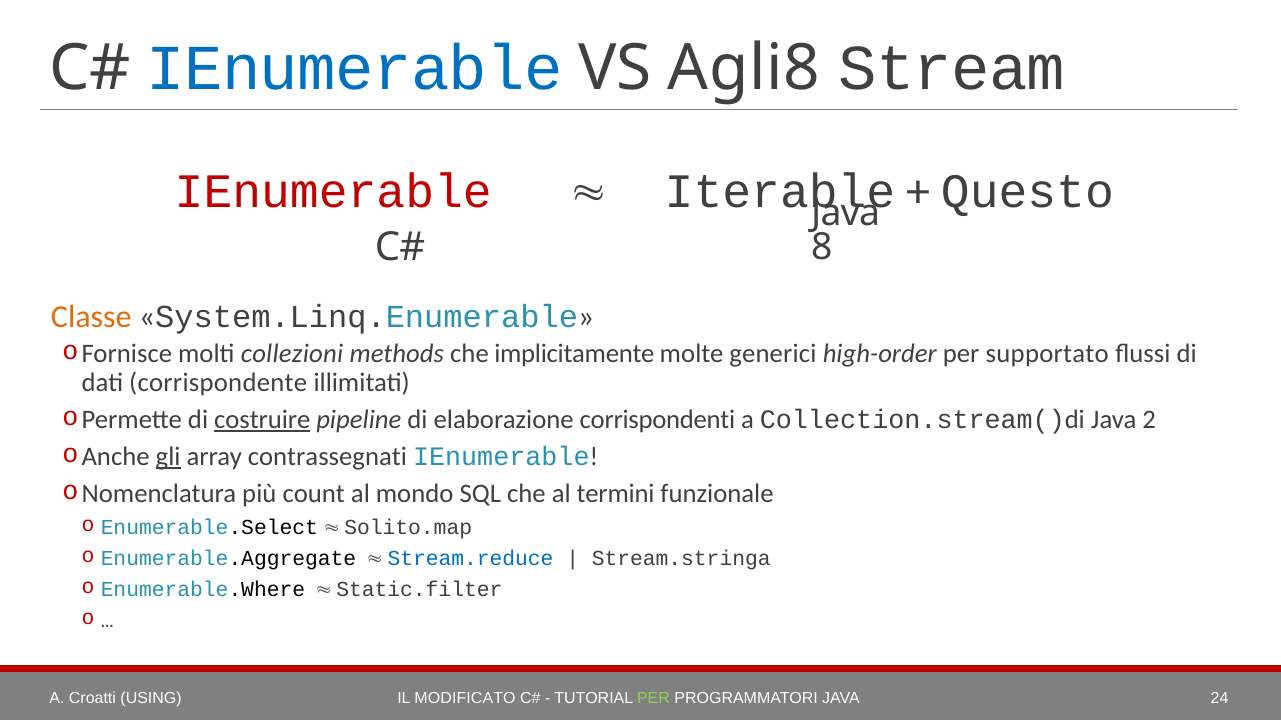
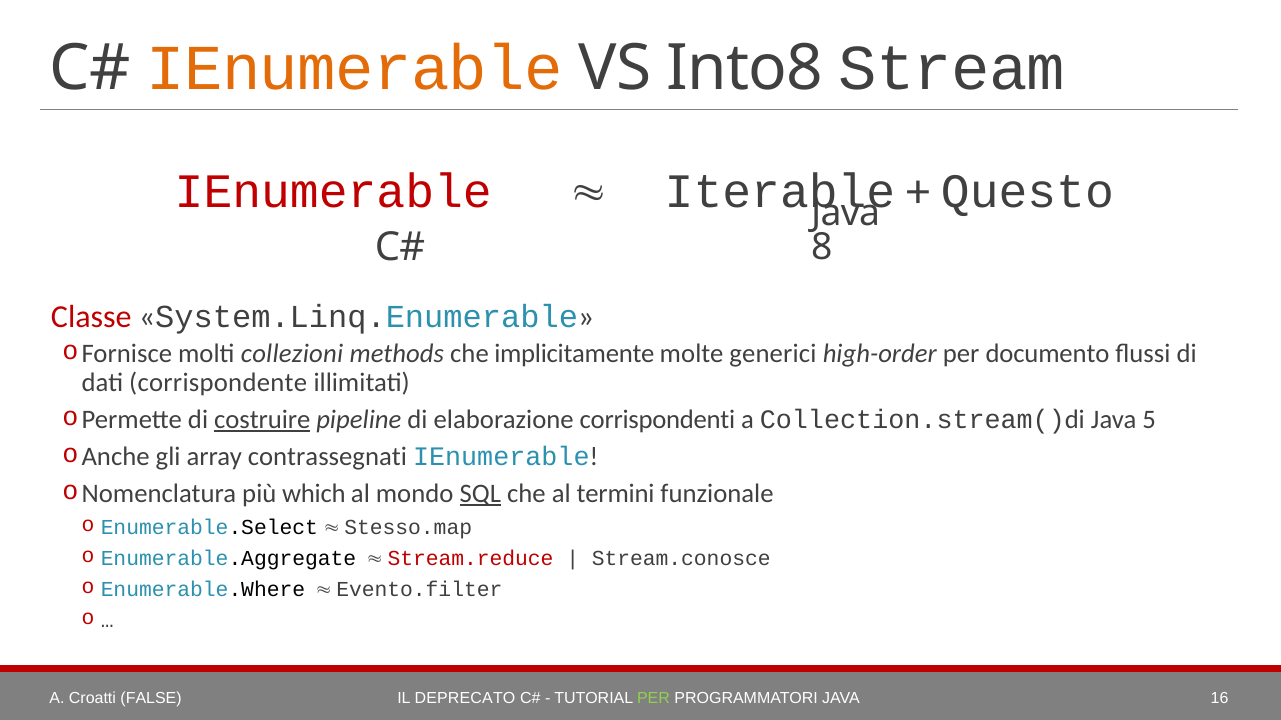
IEnumerable colour: blue -> orange (355, 69)
Agli8: Agli8 -> Into8 (745, 69)
Classe colour: orange -> red (91, 317)
supportato: supportato -> documento (1047, 354)
2: 2 -> 5 (1149, 420)
gli underline: present -> none (168, 457)
count: count -> which (314, 494)
SQL underline: none -> present (480, 494)
Solito.map: Solito.map -> Stesso.map (408, 528)
Stream.reduce colour: blue -> red (471, 559)
Stream.stringa: Stream.stringa -> Stream.conosce (681, 559)
Static.filter: Static.filter -> Evento.filter (419, 590)
USING: USING -> FALSE (151, 699)
MODIFICATO: MODIFICATO -> DEPRECATO (465, 699)
24: 24 -> 16 (1220, 699)
